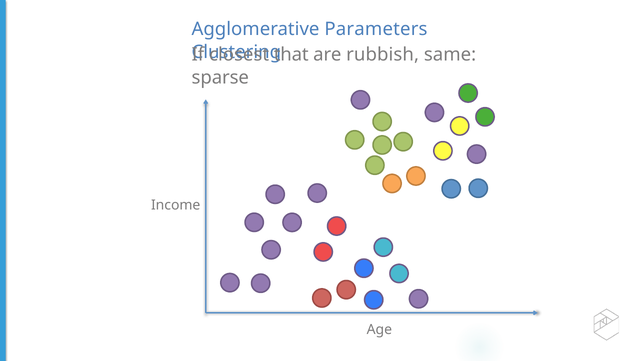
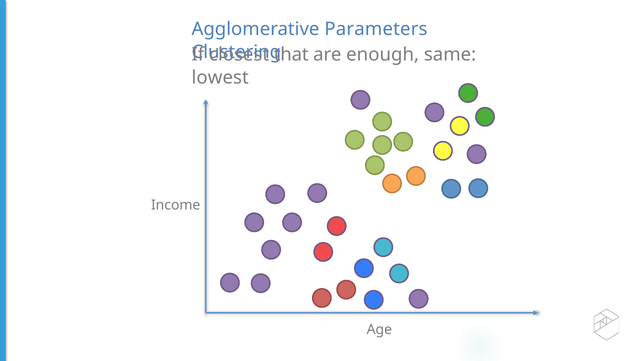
rubbish: rubbish -> enough (383, 55)
sparse: sparse -> lowest (220, 77)
